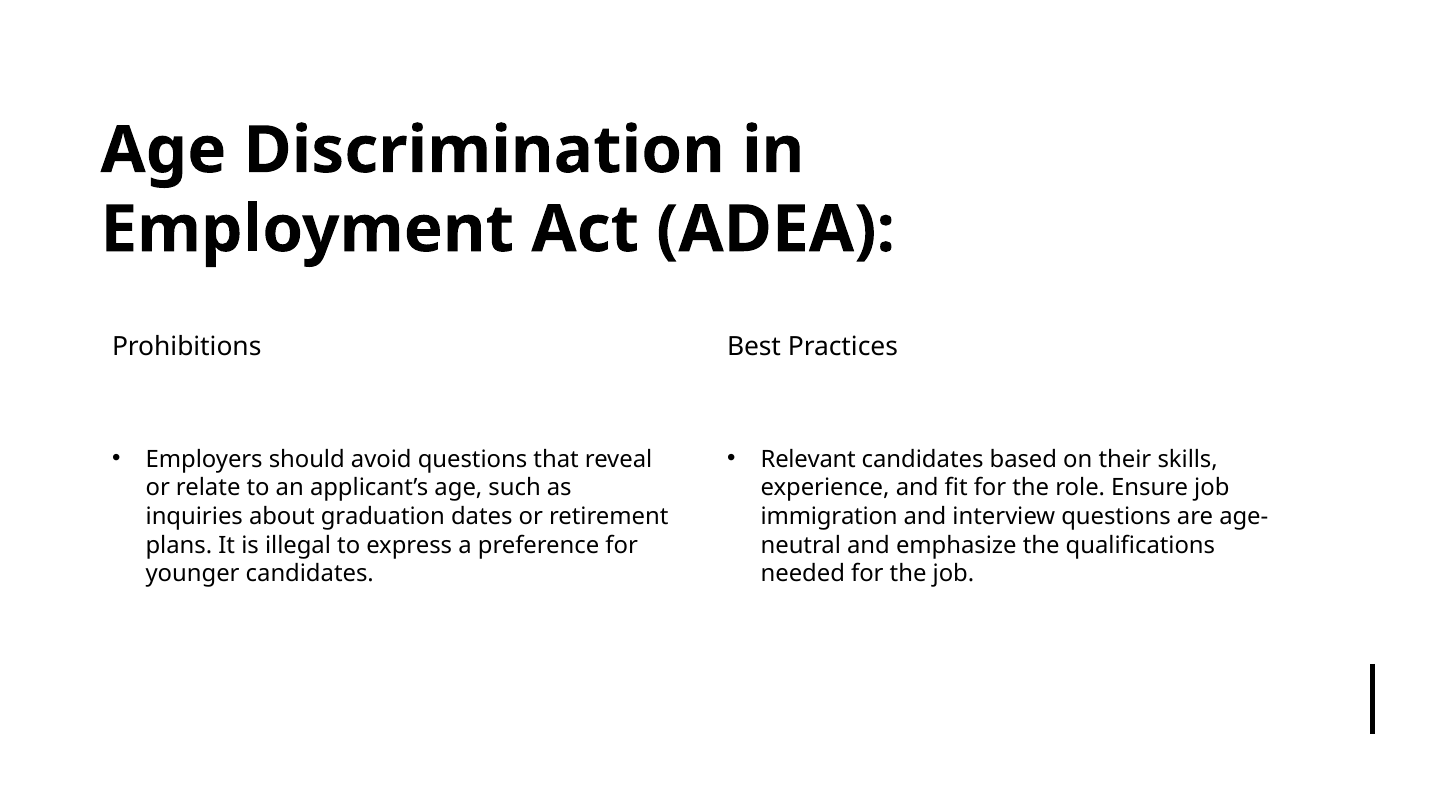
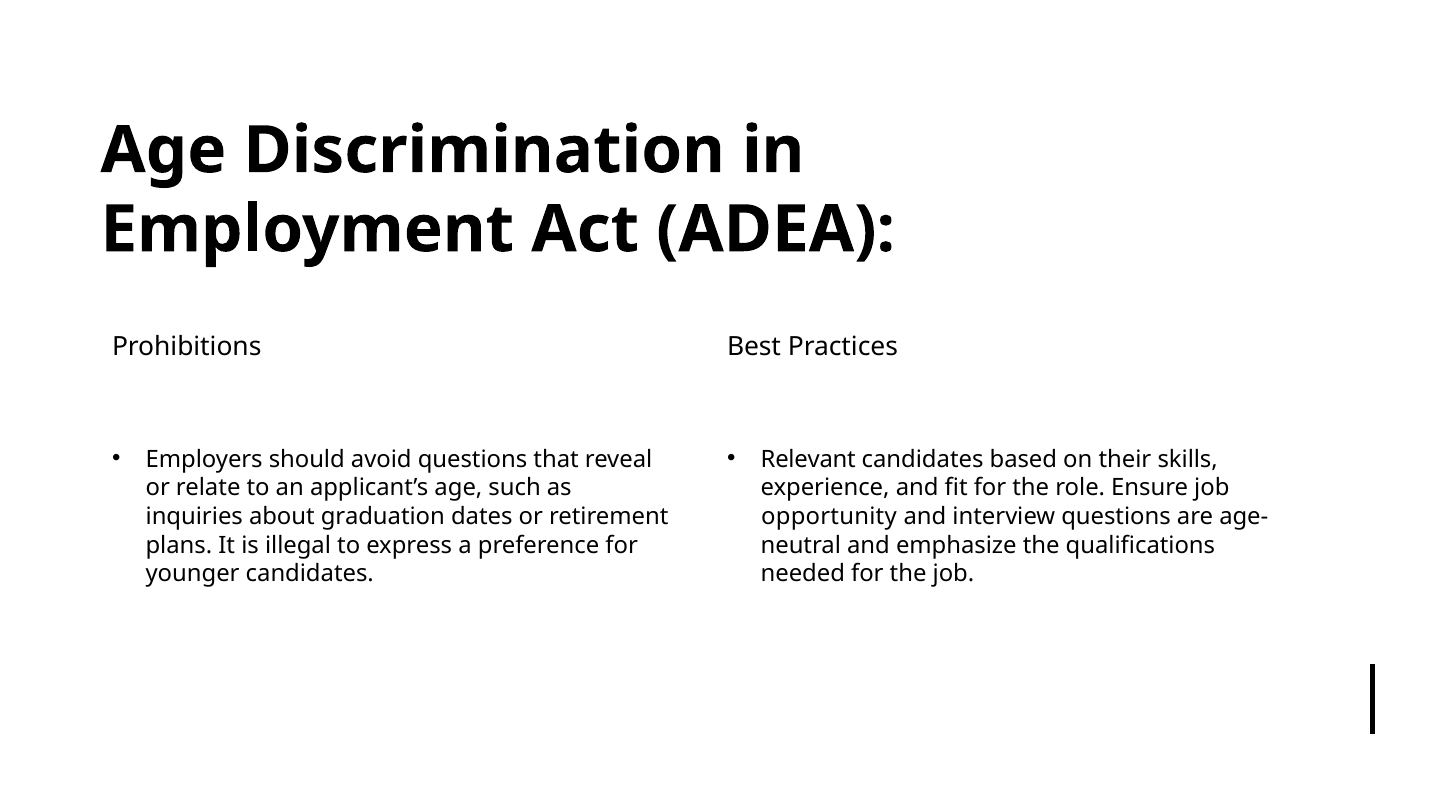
immigration: immigration -> opportunity (829, 516)
